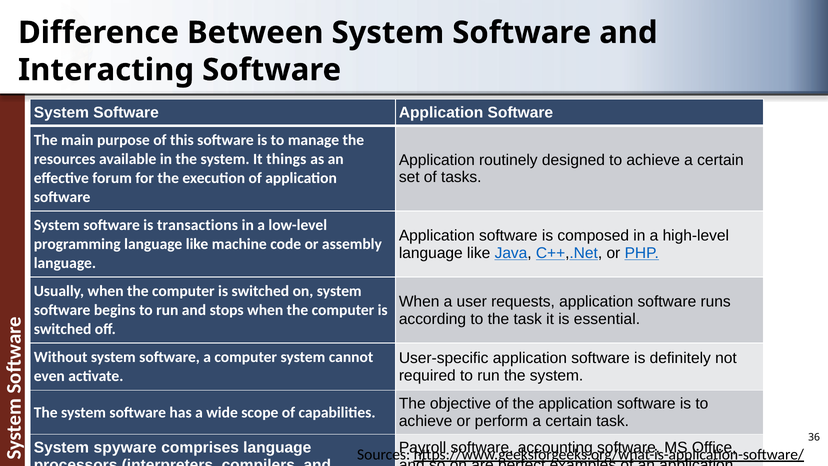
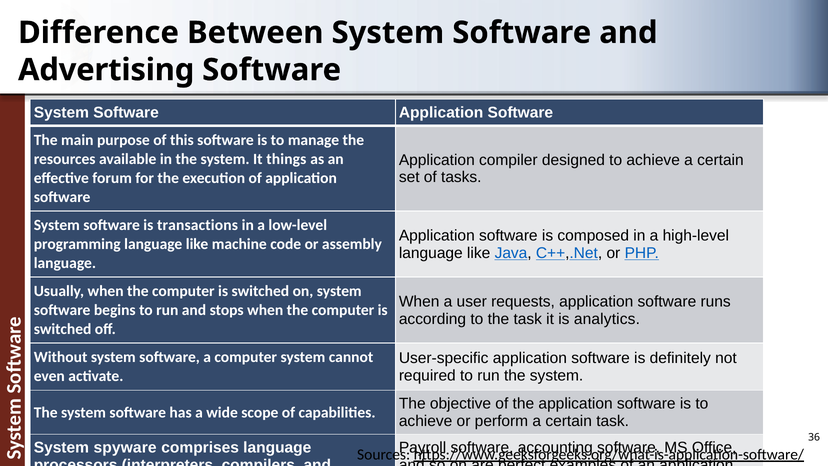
Interacting: Interacting -> Advertising (106, 70)
routinely: routinely -> compiler (508, 160)
essential: essential -> analytics (607, 319)
